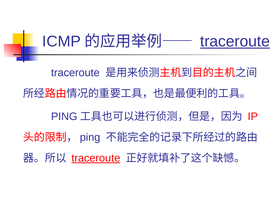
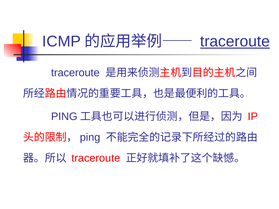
traceroute underline: present -> none (96, 158)
